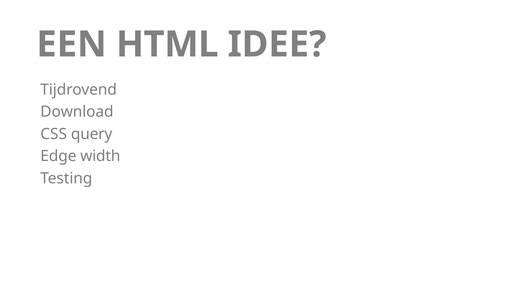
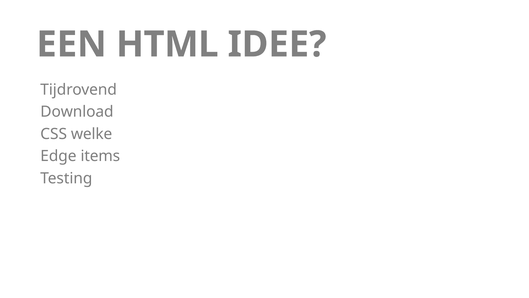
query: query -> welke (92, 134)
width: width -> items (100, 156)
